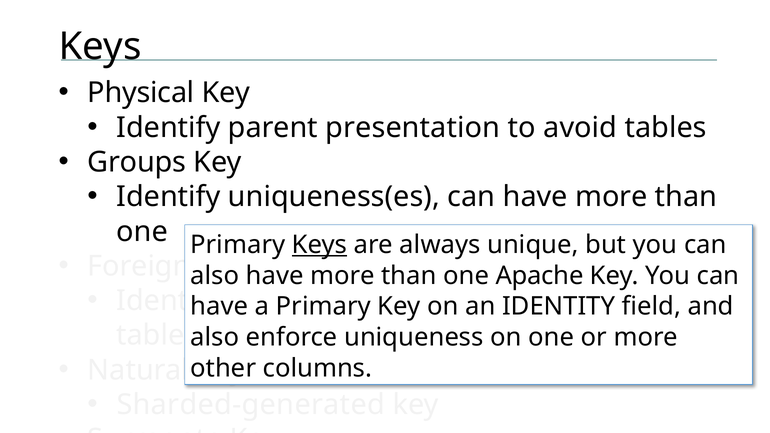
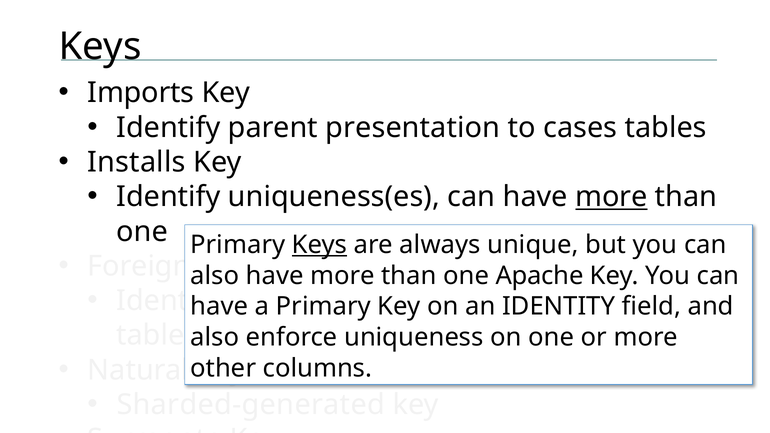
Physical: Physical -> Imports (141, 93)
avoid: avoid -> cases (580, 128)
Groups: Groups -> Installs (136, 162)
more underline: none -> present (611, 197)
